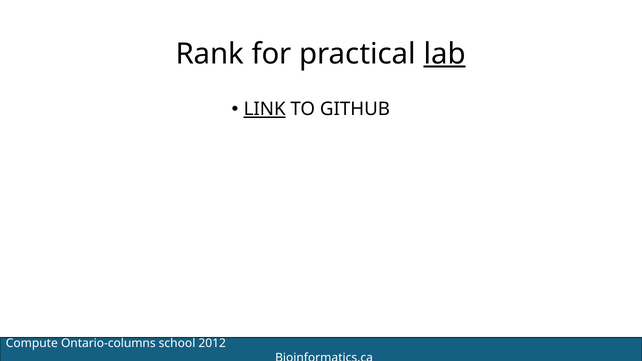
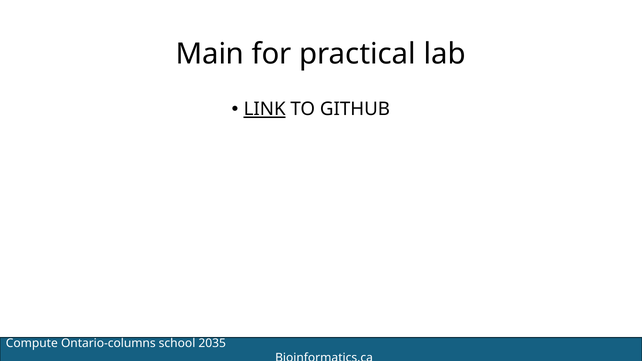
Rank: Rank -> Main (210, 54)
lab underline: present -> none (445, 54)
2012: 2012 -> 2035 (212, 343)
